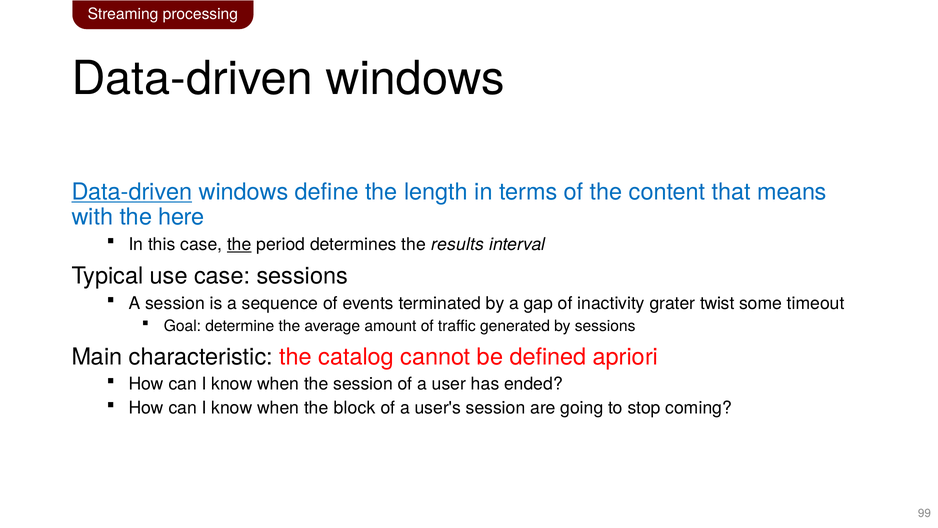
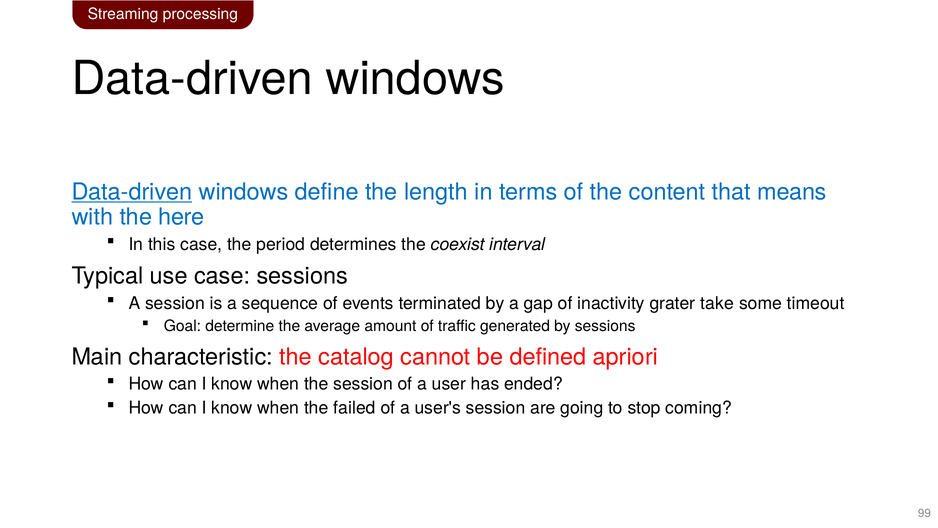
the underline: present -> none (239, 244)
results: results -> coexist (458, 244)
twist: twist -> take (717, 303)
block: block -> failed (354, 408)
